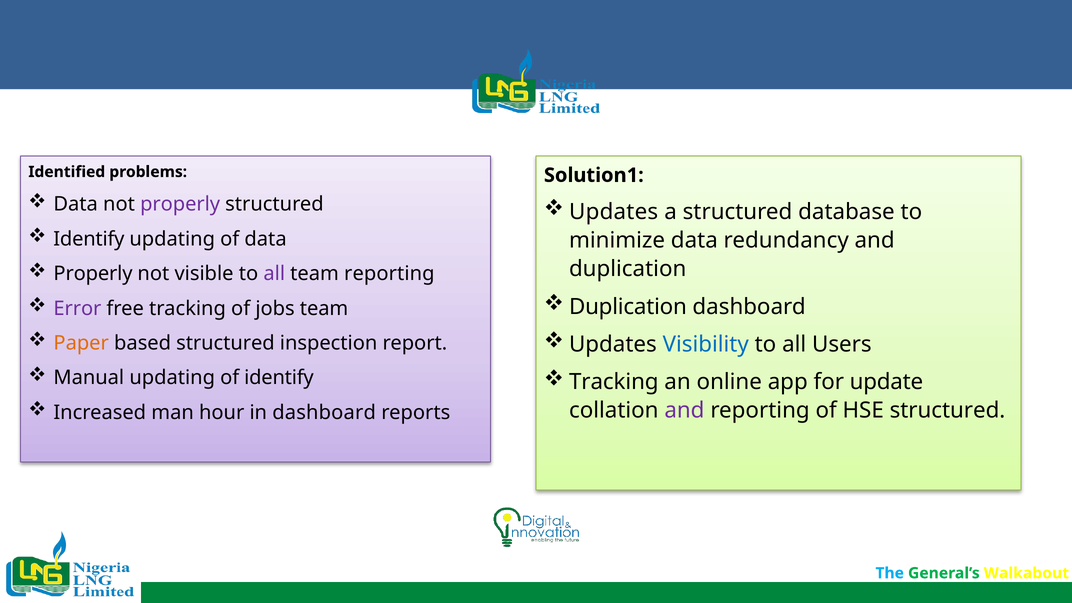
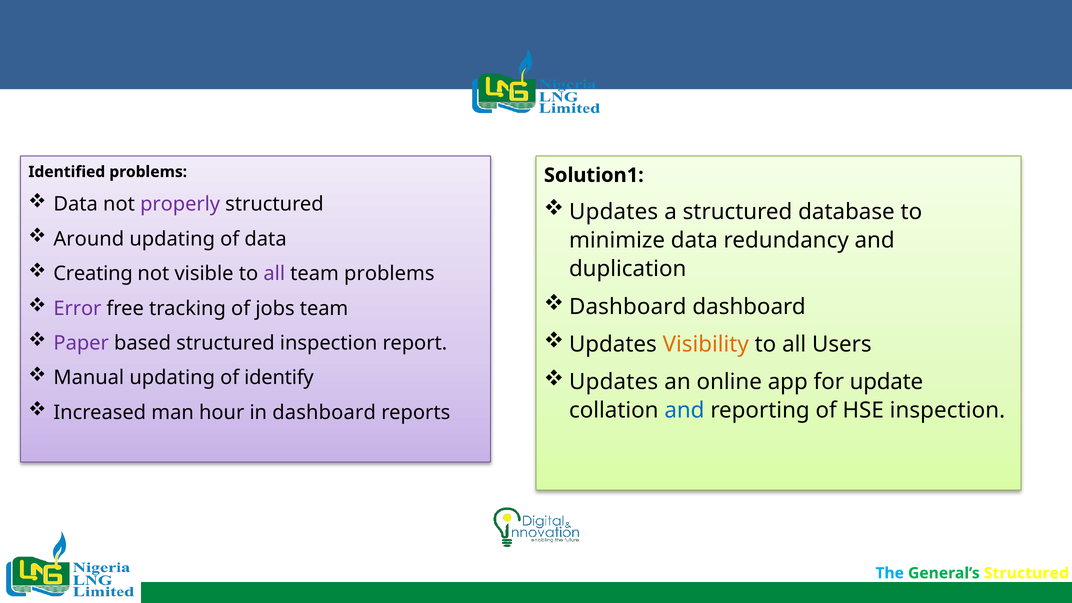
Identify: Identify -> Around (89, 239)
Properly: Properly -> Creating (93, 274)
team reporting: reporting -> problems (389, 274)
Duplication: Duplication -> Dashboard (628, 307)
Paper colour: orange -> purple (81, 343)
Visibility colour: blue -> orange (706, 344)
Tracking: Tracking -> Updates (614, 382)
and colour: purple -> blue (684, 411)
HSE structured: structured -> inspection (947, 411)
General’s Walkabout: Walkabout -> Structured (1026, 573)
